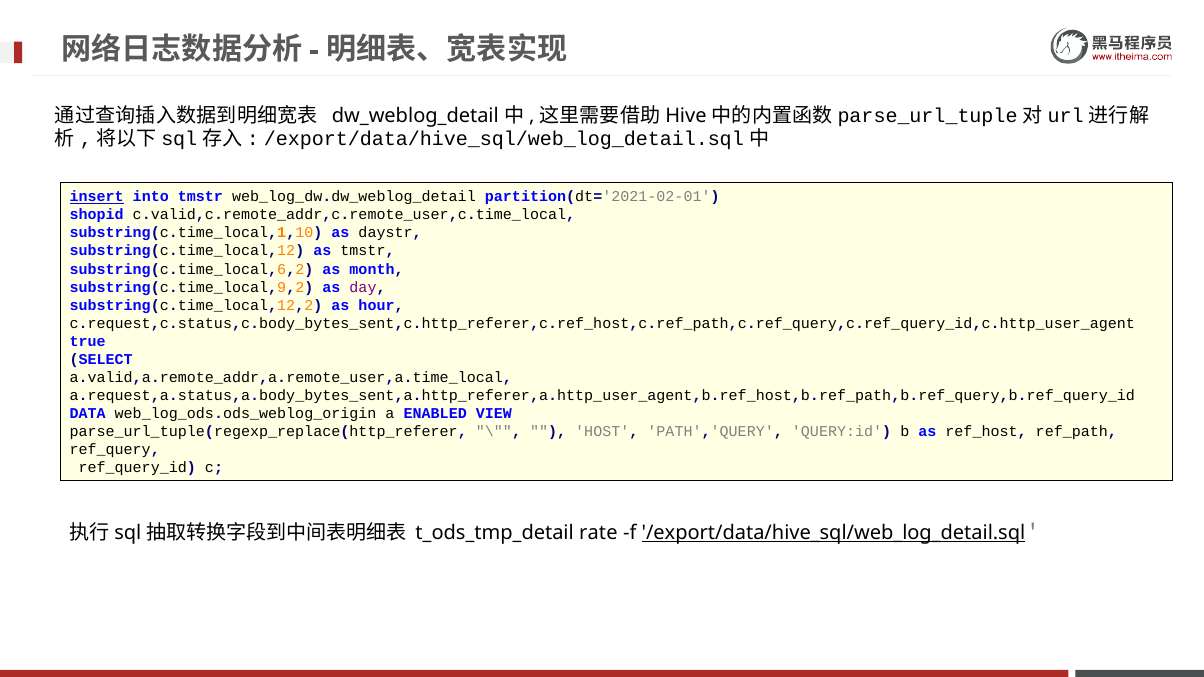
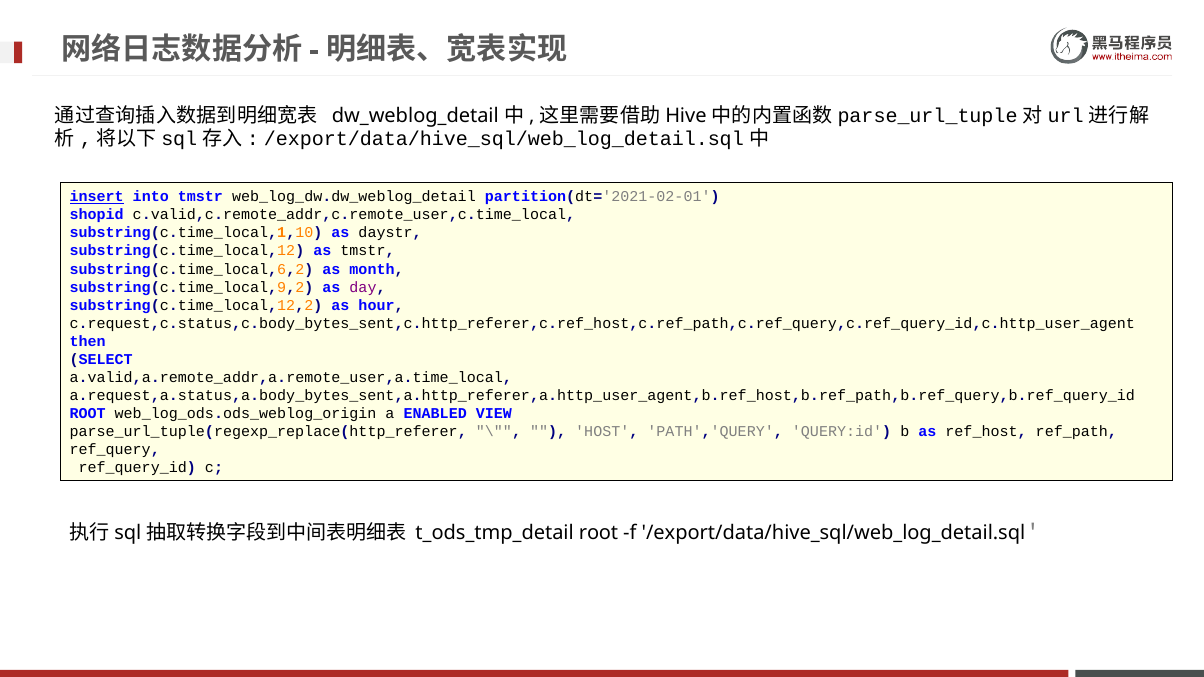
true: true -> then (88, 341)
DATA: DATA -> ROOT (88, 414)
t_ods_tmp_detail rate: rate -> root (599, 533)
/export/data/hive_sql/web_log_detail.sql underline: present -> none (833, 533)
